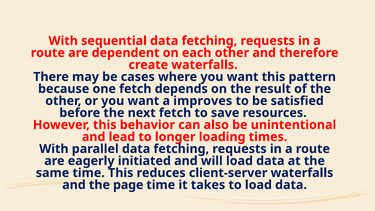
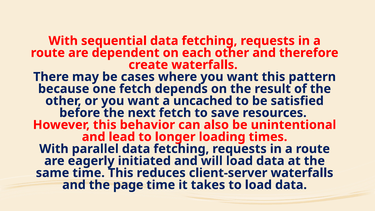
improves: improves -> uncached (203, 101)
